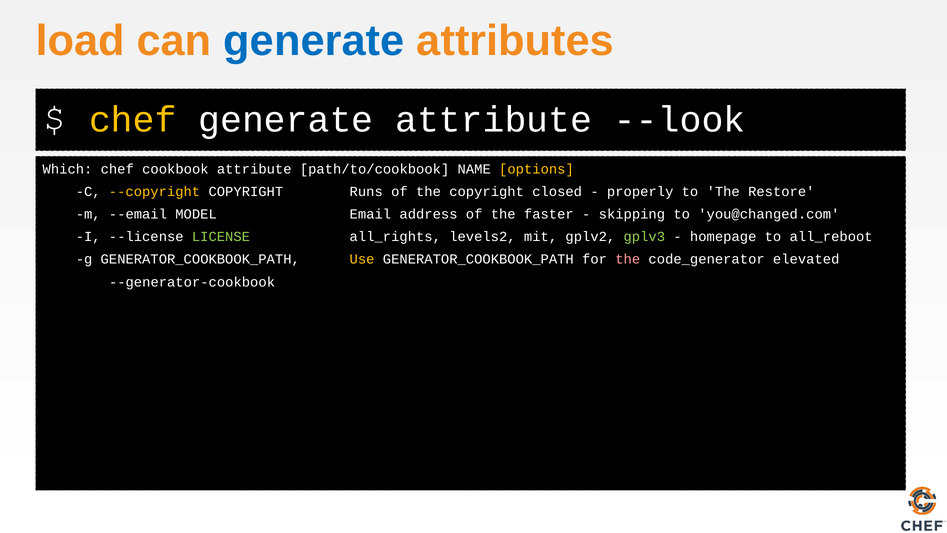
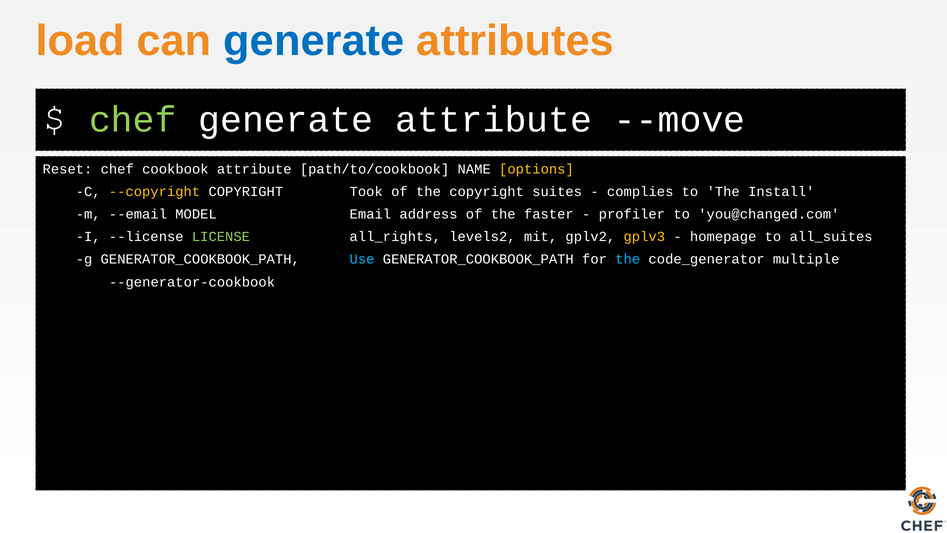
chef colour: yellow -> light green (133, 120)
--look: --look -> --move (680, 120)
Which: Which -> Reset (68, 169)
Runs: Runs -> Took (366, 192)
closed: closed -> suites (557, 192)
properly: properly -> complies (640, 192)
Restore: Restore -> Install (781, 192)
skipping: skipping -> profiler (632, 214)
gplv3 colour: light green -> yellow (644, 237)
all_reboot: all_reboot -> all_suites (831, 237)
Use colour: yellow -> light blue (362, 259)
the colour: pink -> light blue (628, 259)
elevated: elevated -> multiple (806, 259)
